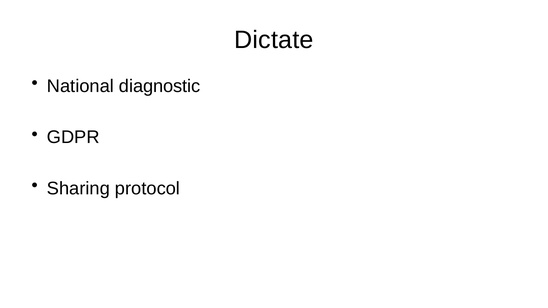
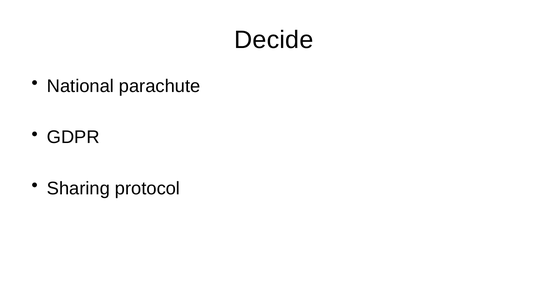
Dictate: Dictate -> Decide (274, 40)
diagnostic: diagnostic -> parachute (160, 86)
